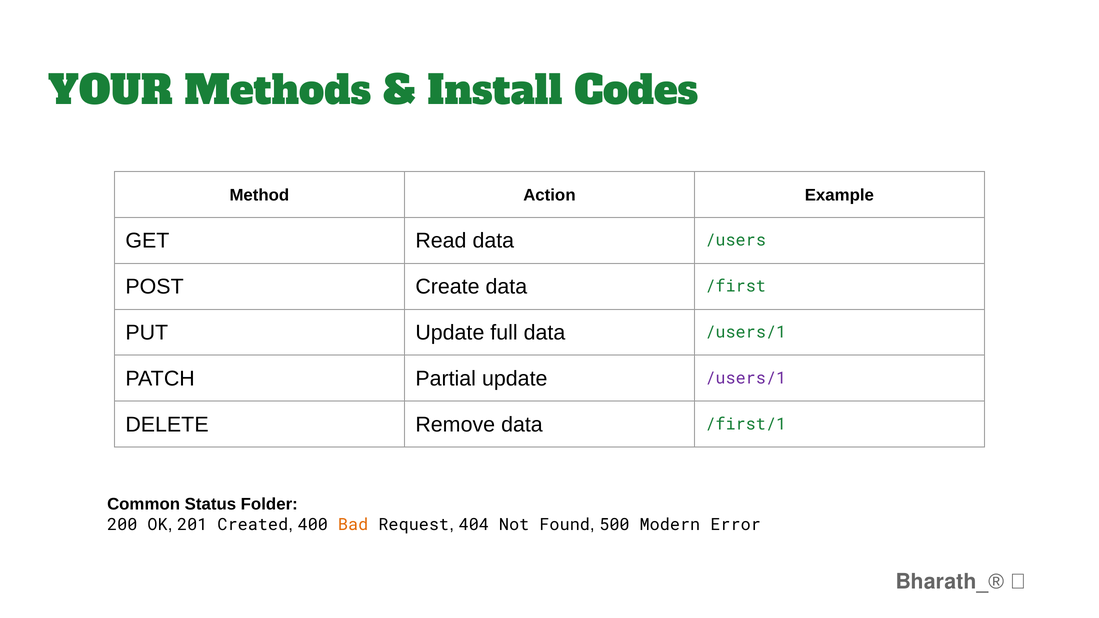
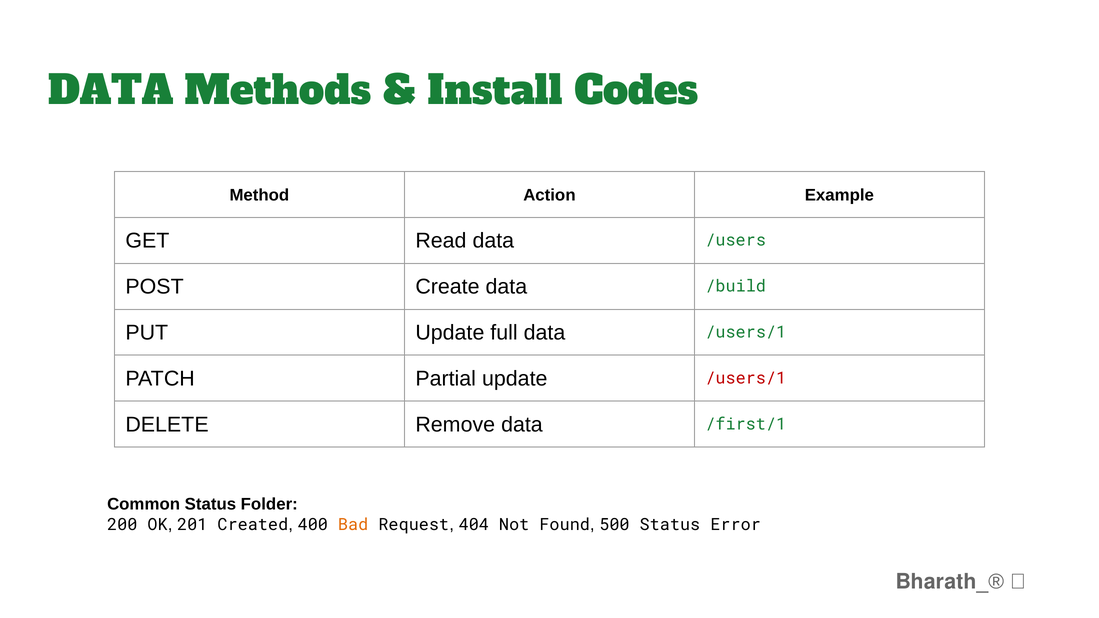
YOUR: YOUR -> DATA (111, 91)
/first: /first -> /build (736, 286)
/users/1 colour: purple -> red (746, 378)
Modern: Modern -> Status (670, 525)
